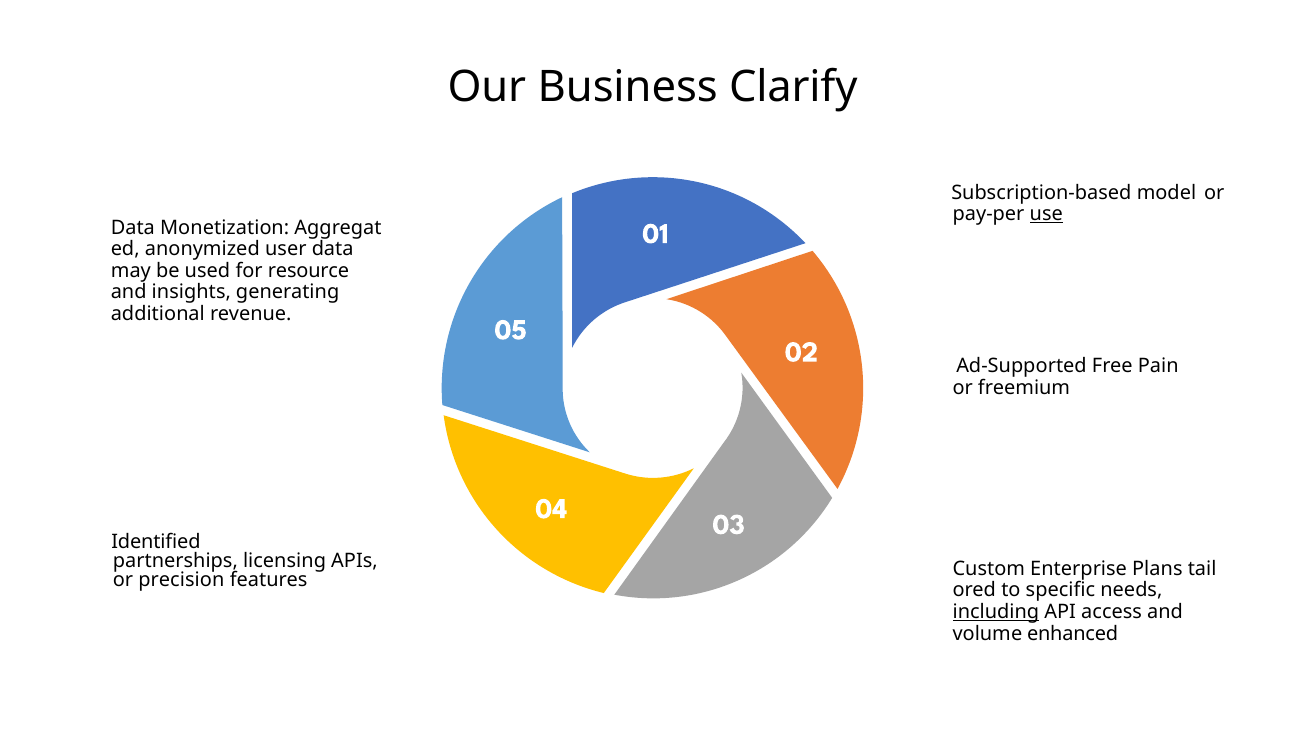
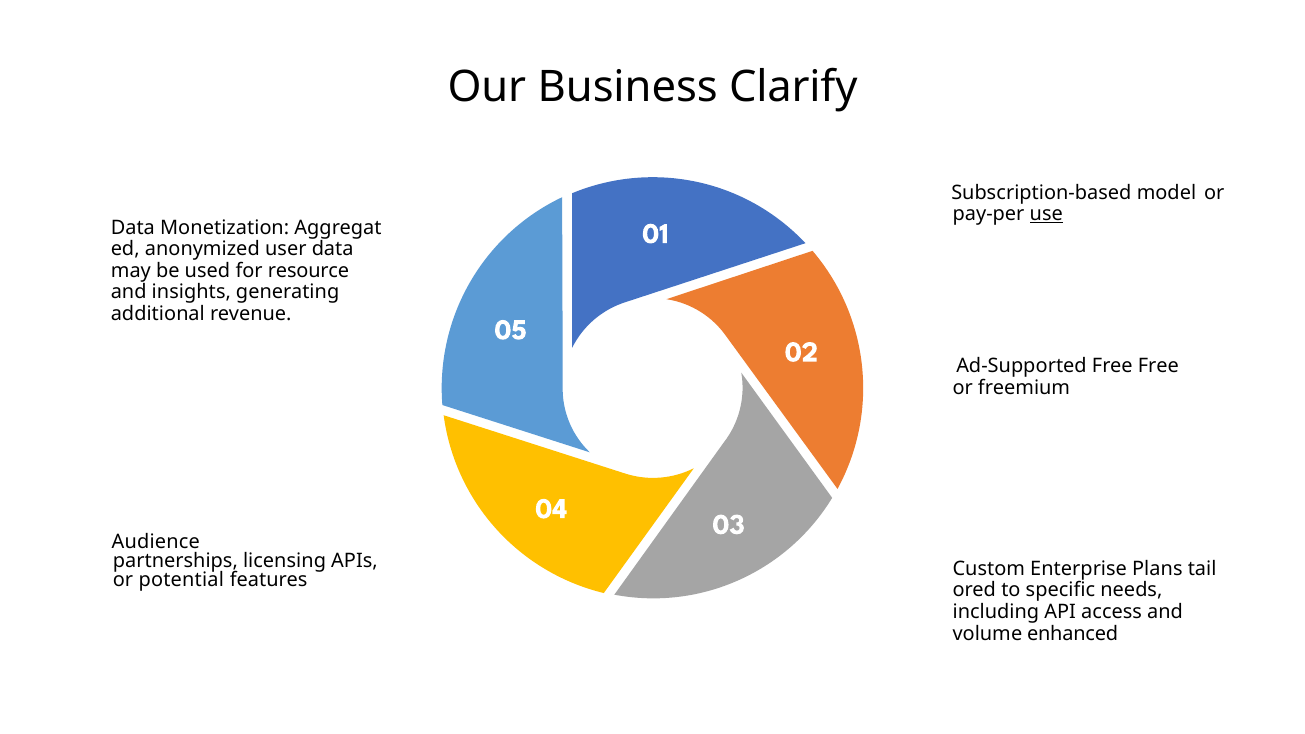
Free Pain: Pain -> Free (1158, 366)
Identified: Identified -> Audience (156, 542)
precision: precision -> potential (181, 580)
including underline: present -> none (996, 612)
